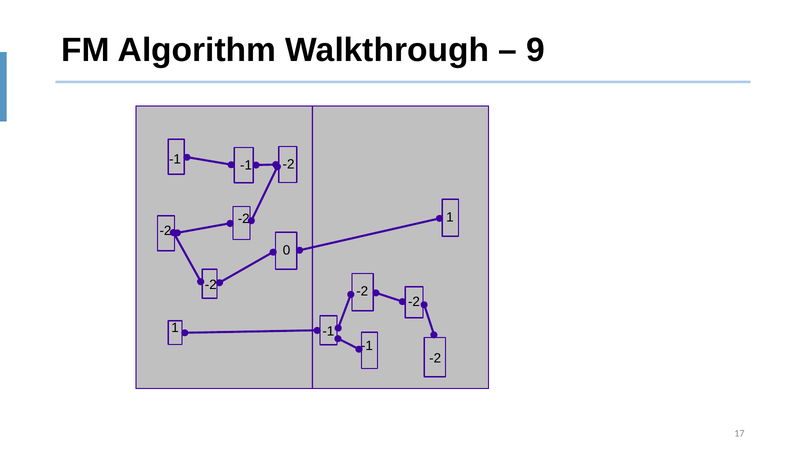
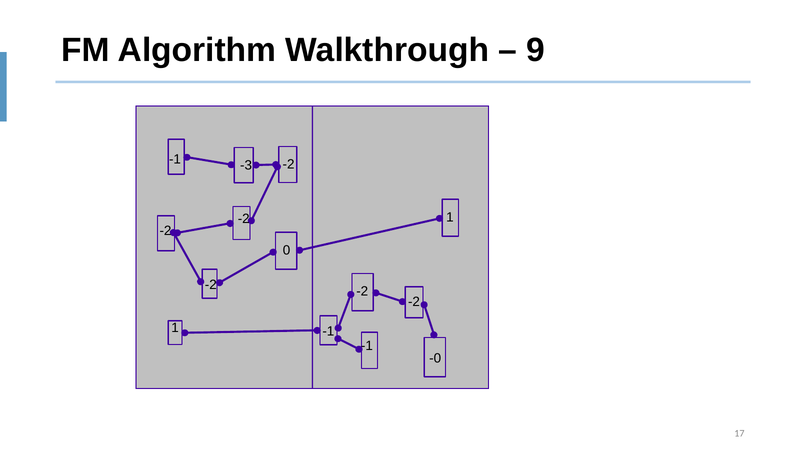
-1: -1 -> -3 (246, 165)
-2: -2 -> -0 (435, 358)
